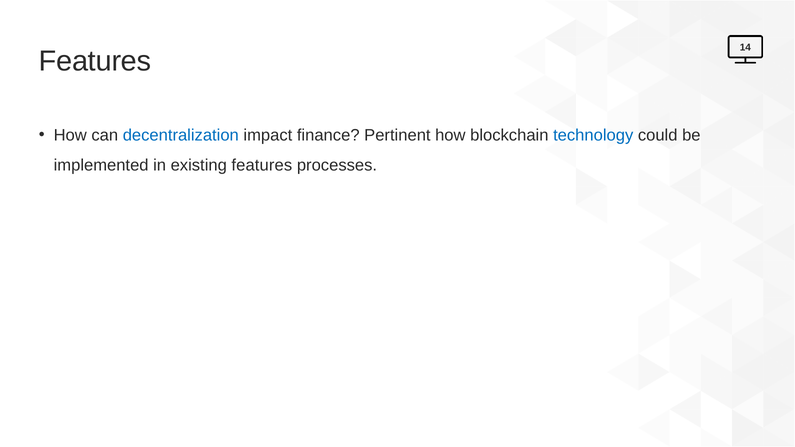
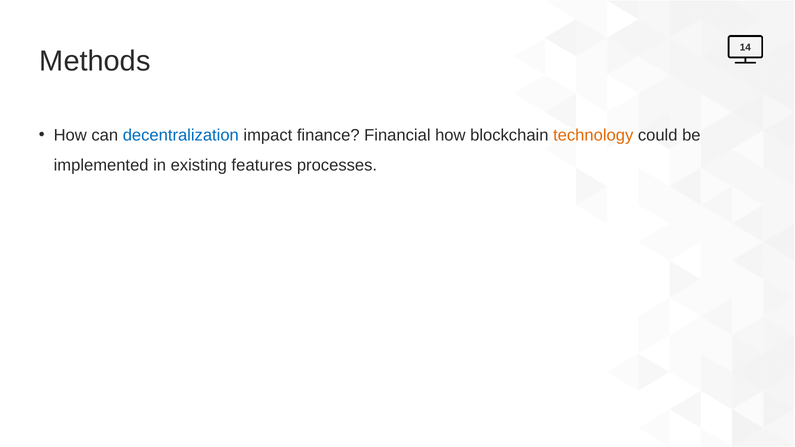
Features: Features -> Methods (95, 61)
Pertinent: Pertinent -> Financial (397, 135)
technology colour: blue -> orange (593, 135)
